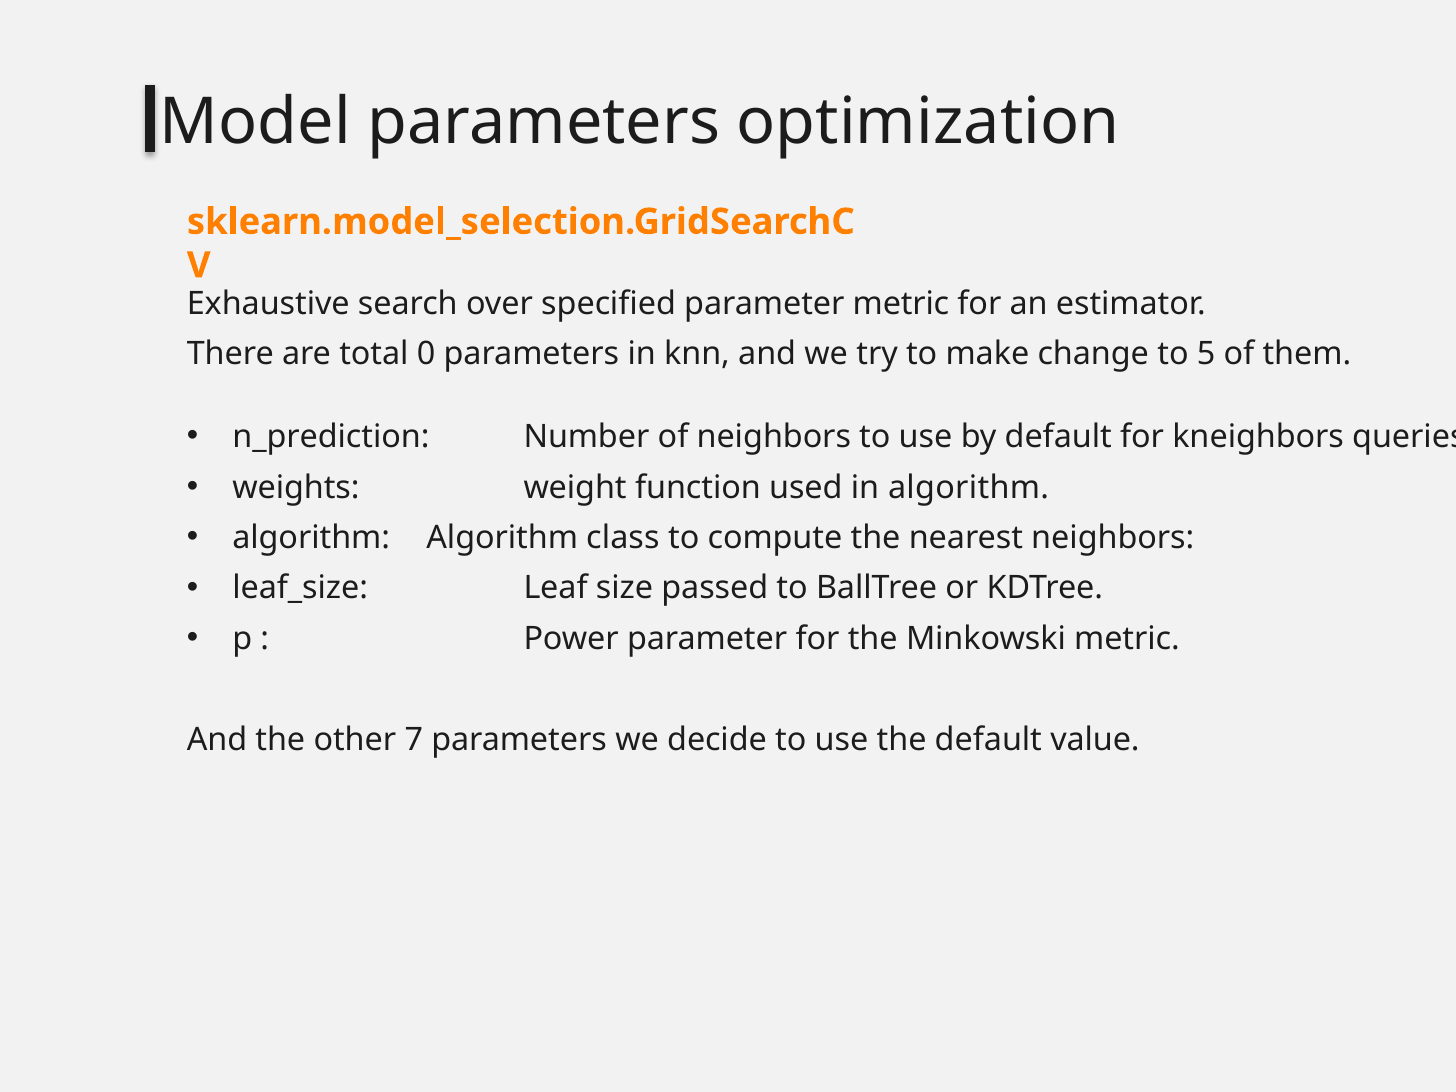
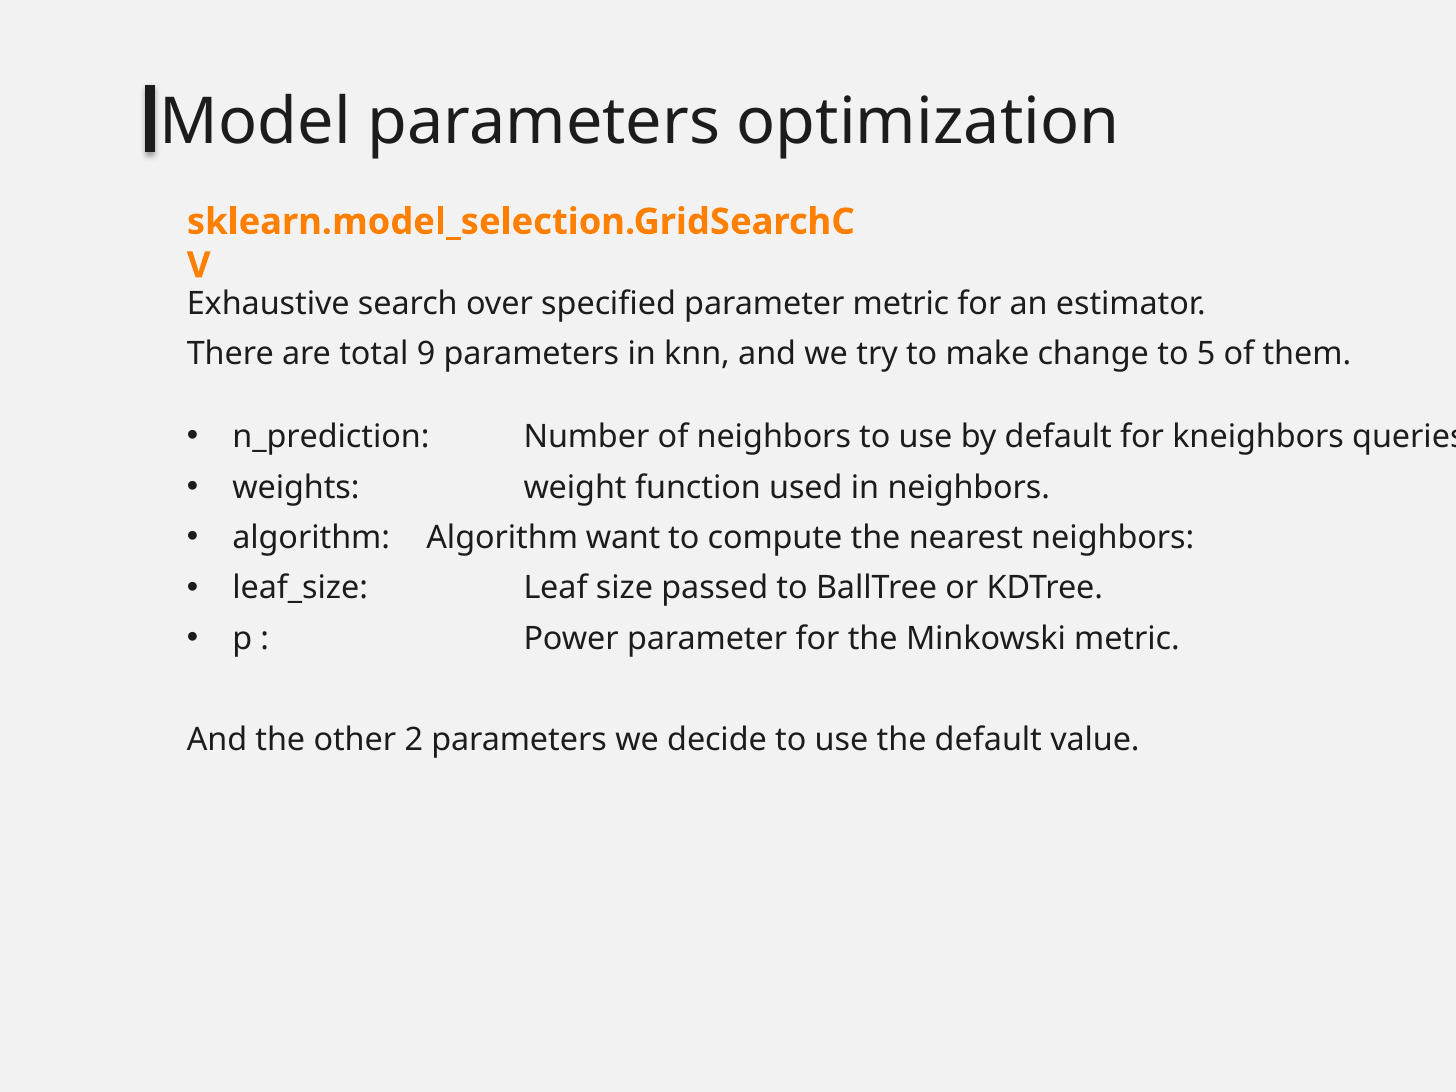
0: 0 -> 9 (426, 354)
in algorithm: algorithm -> neighbors (969, 487)
class: class -> want (623, 538)
7: 7 -> 2 (414, 740)
